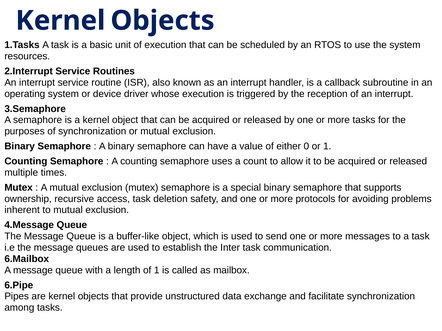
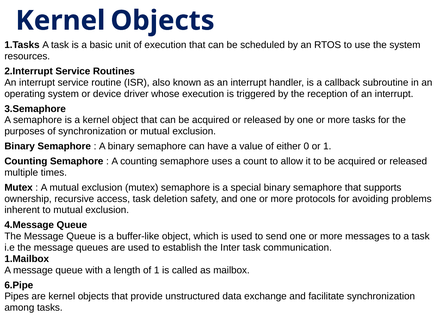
6.Mailbox: 6.Mailbox -> 1.Mailbox (27, 259)
